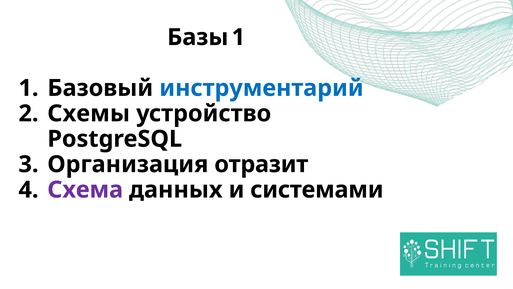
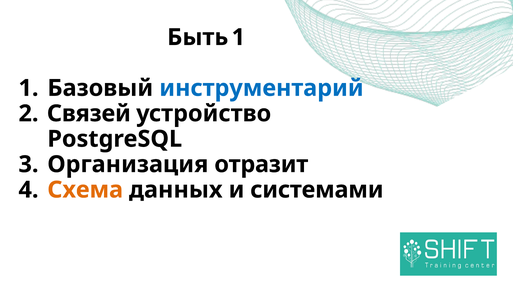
Базы: Базы -> Быть (198, 37)
Схемы: Схемы -> Связей (89, 113)
Схема colour: purple -> orange (85, 190)
